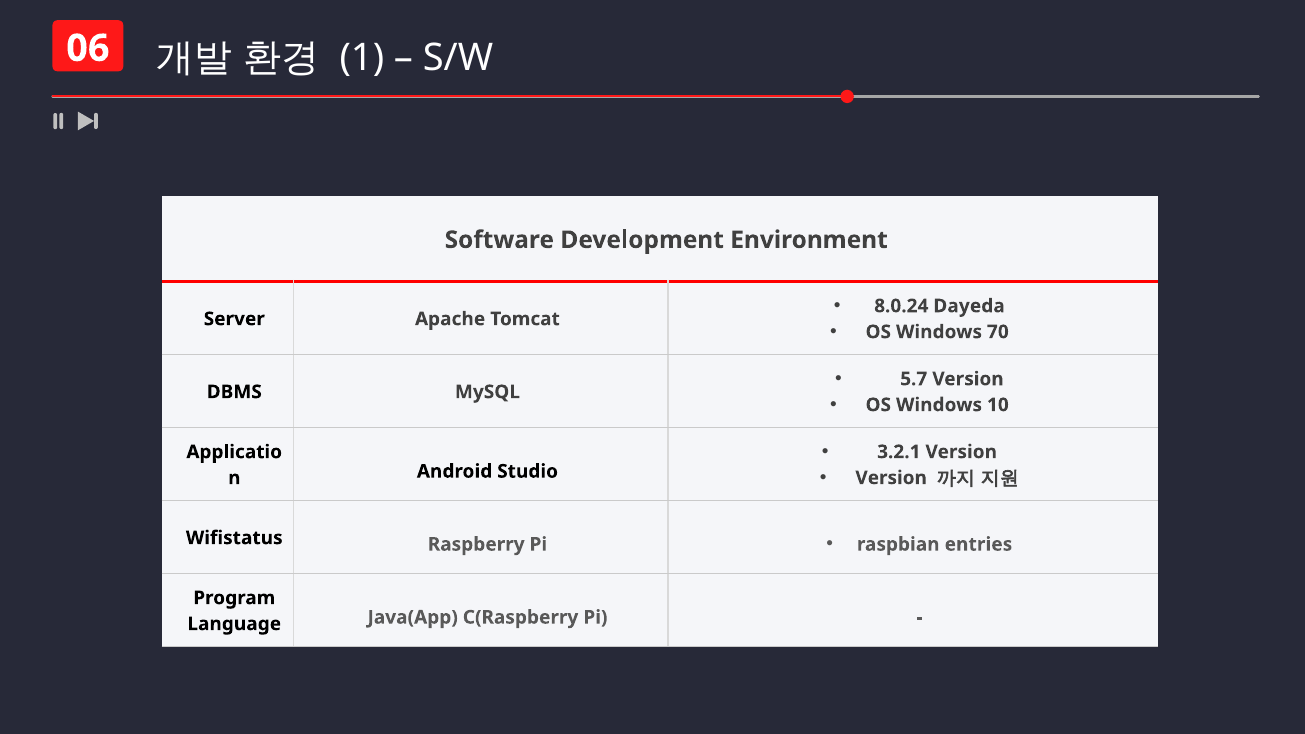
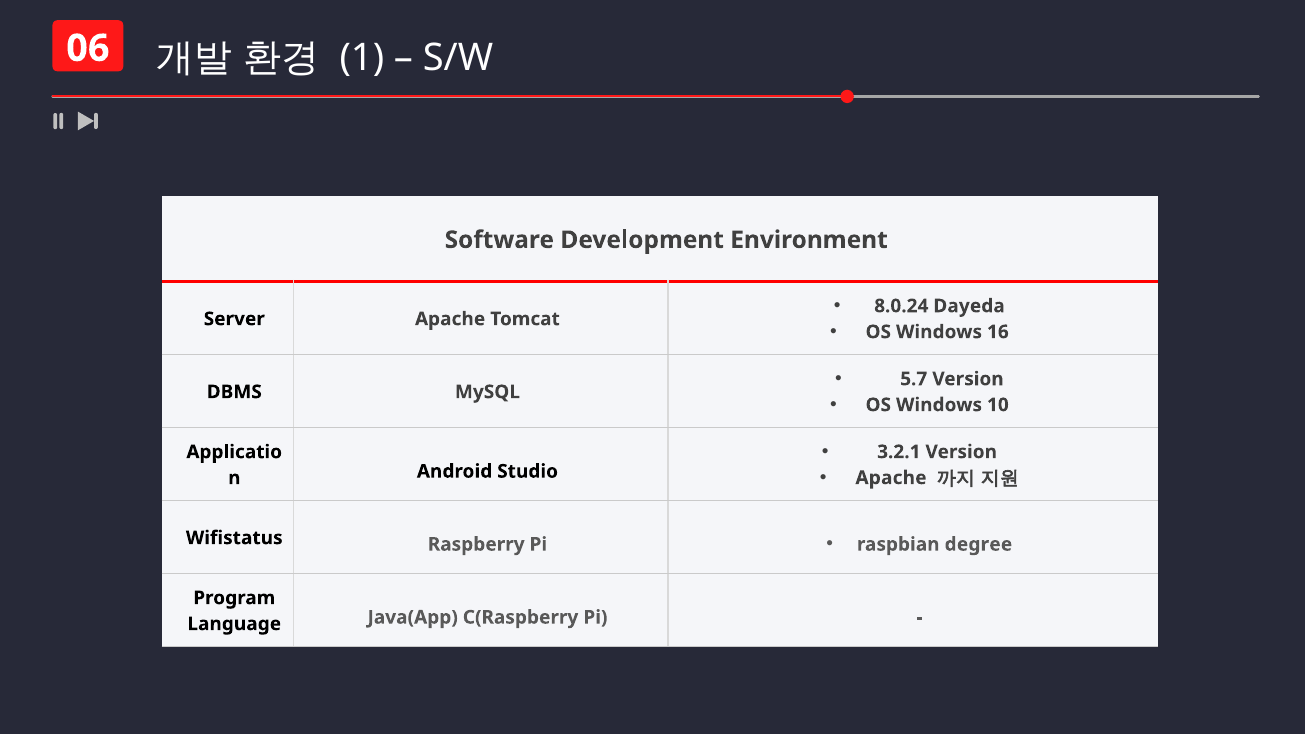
70: 70 -> 16 (998, 332)
Version: Version -> Apache (891, 478)
entries: entries -> degree (978, 544)
